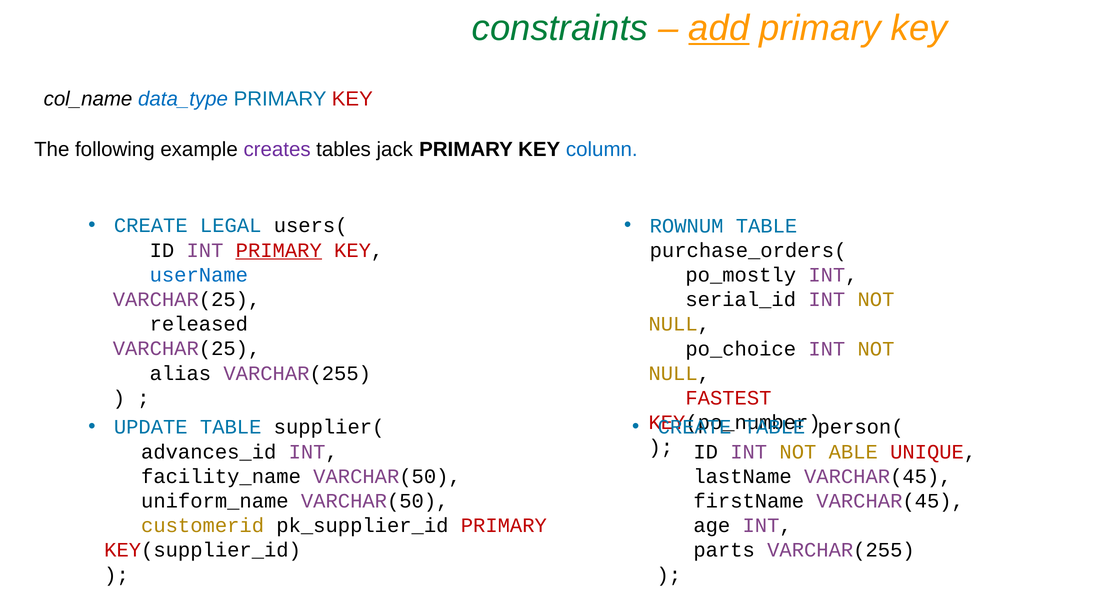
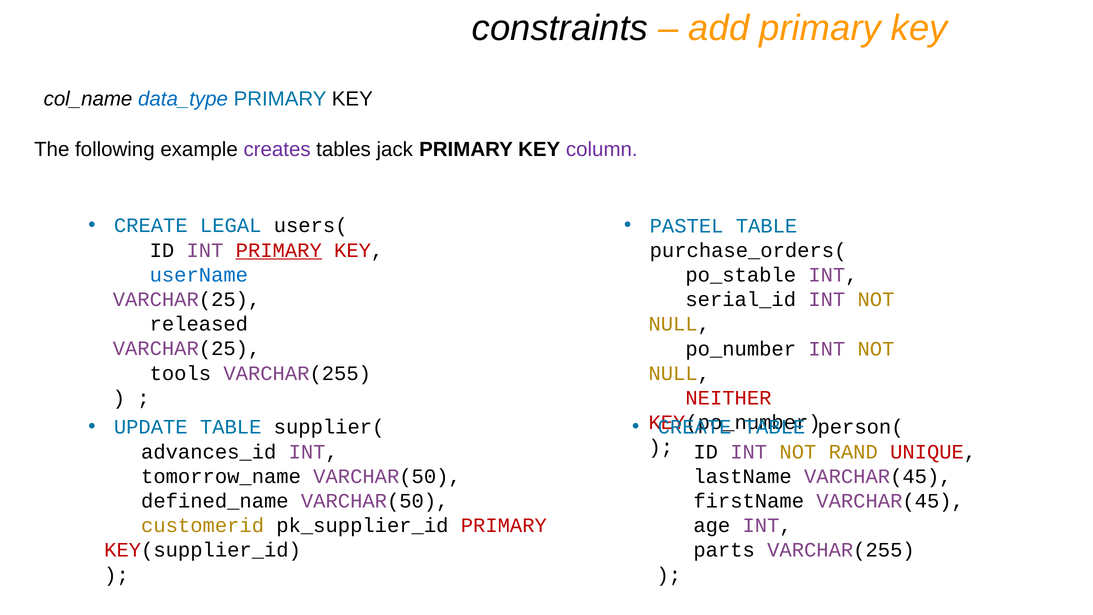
constraints colour: green -> black (560, 28)
add underline: present -> none (719, 28)
KEY colour: red -> black (352, 99)
column colour: blue -> purple (602, 149)
ROWNUM: ROWNUM -> PASTEL (687, 226)
po_mostly: po_mostly -> po_stable (741, 275)
po_choice: po_choice -> po_number (741, 349)
alias: alias -> tools (180, 373)
FASTEST: FASTEST -> NEITHER (728, 398)
ABLE: ABLE -> RAND (853, 452)
facility_name: facility_name -> tomorrow_name (221, 476)
uniform_name: uniform_name -> defined_name (215, 501)
